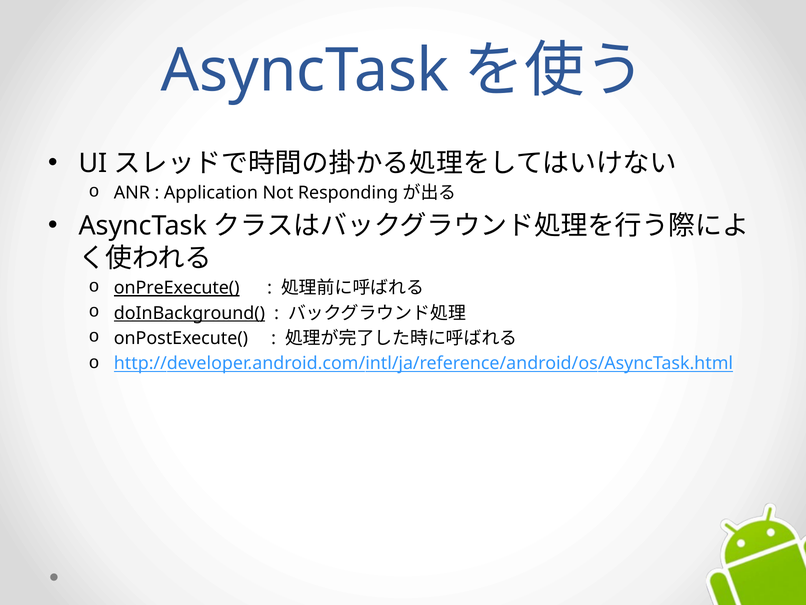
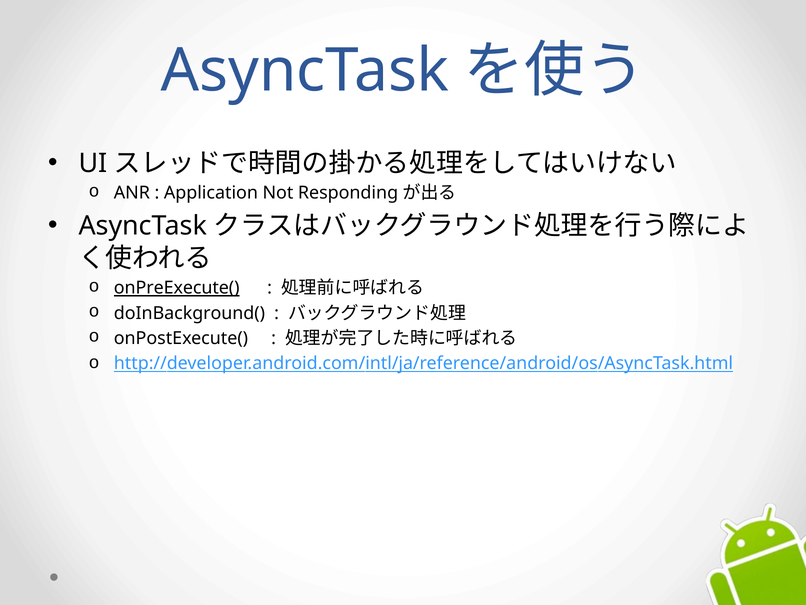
doInBackground( underline: present -> none (189, 313)
